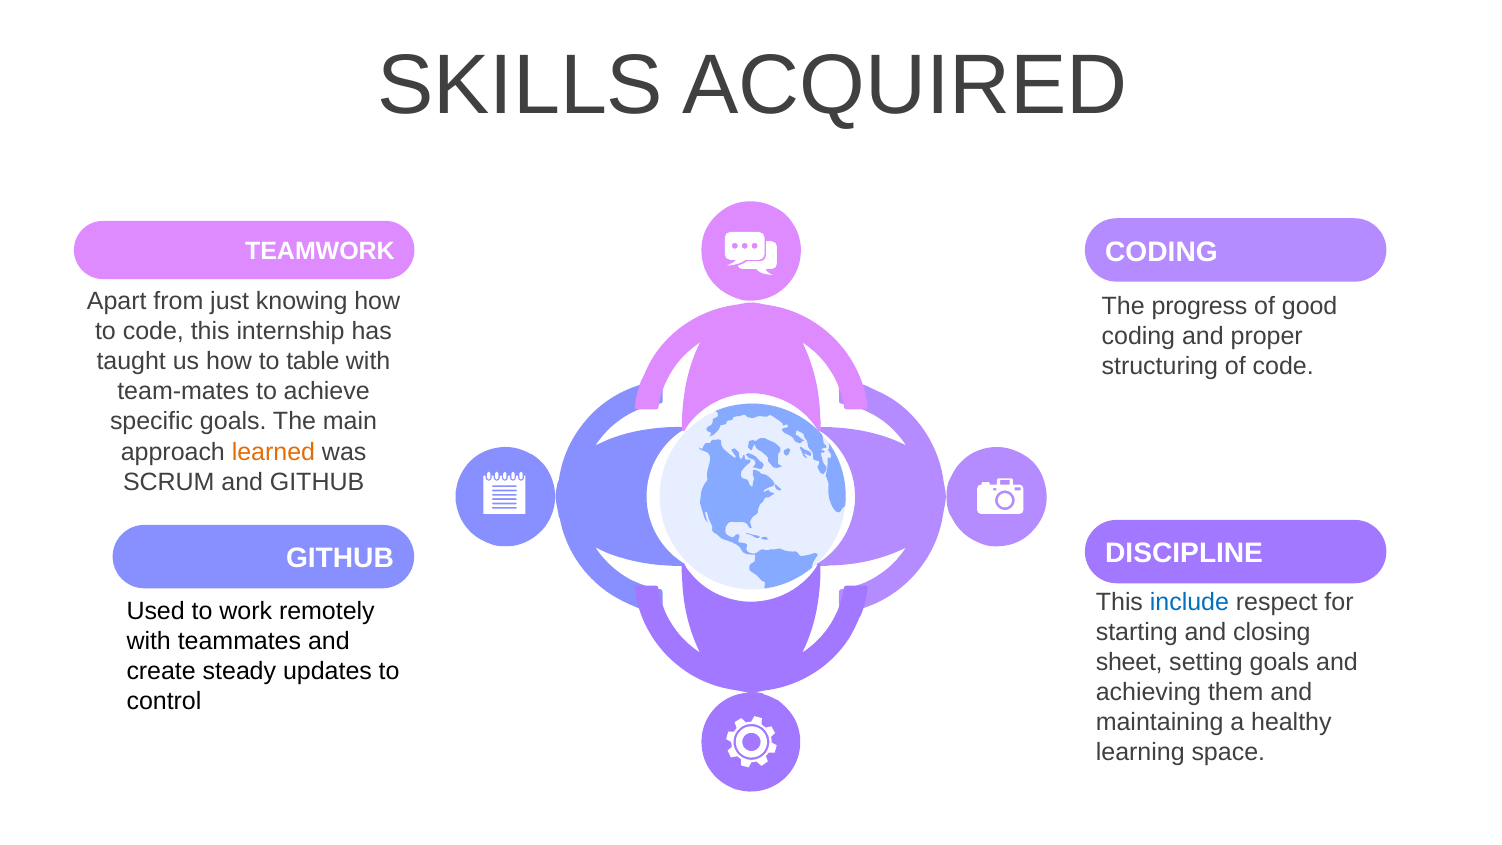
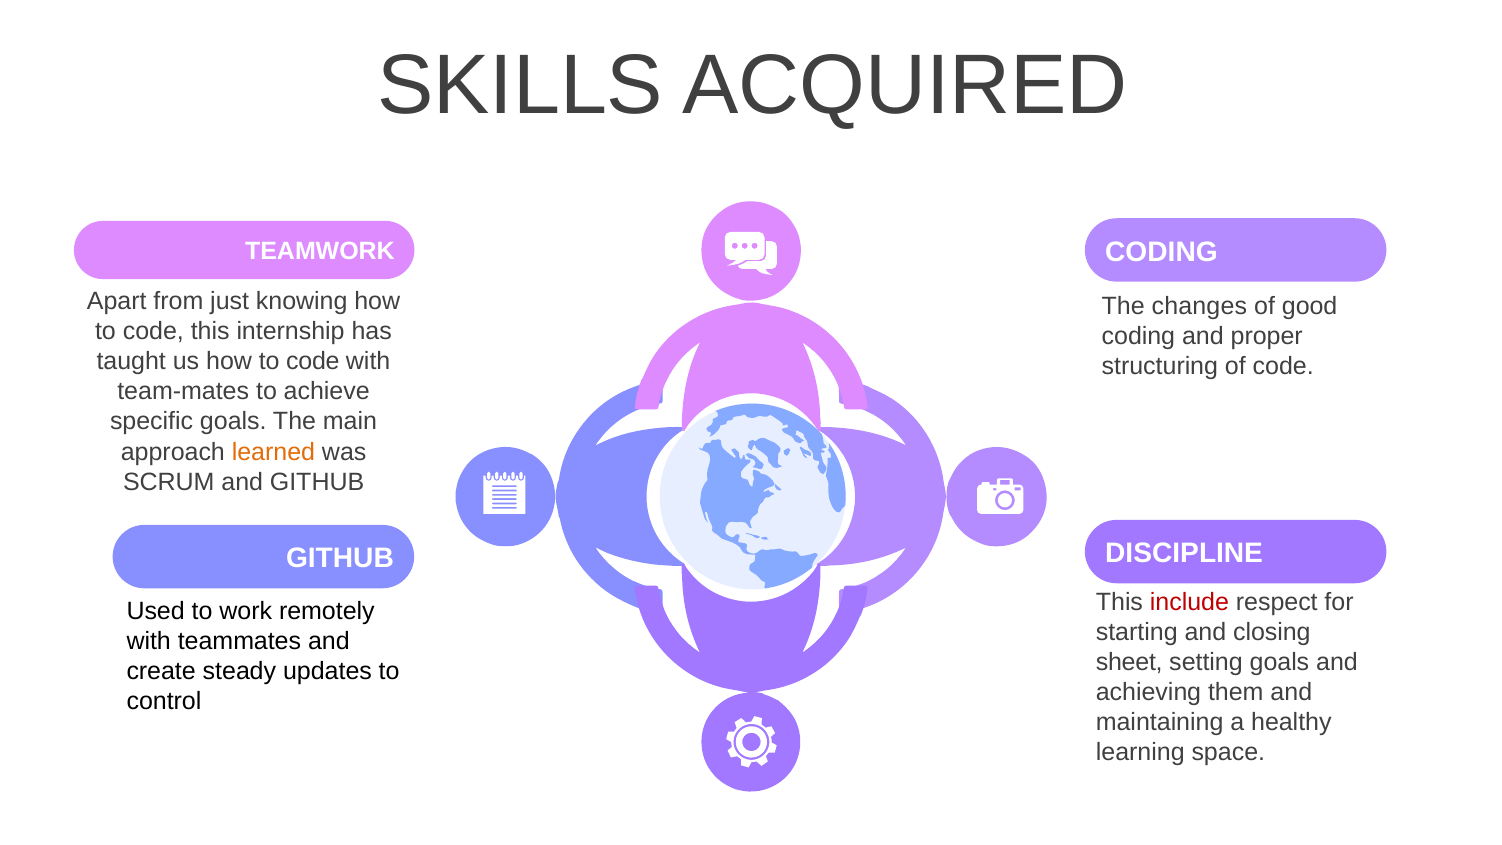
progress: progress -> changes (1199, 306)
us how to table: table -> code (313, 362)
include colour: blue -> red (1189, 602)
